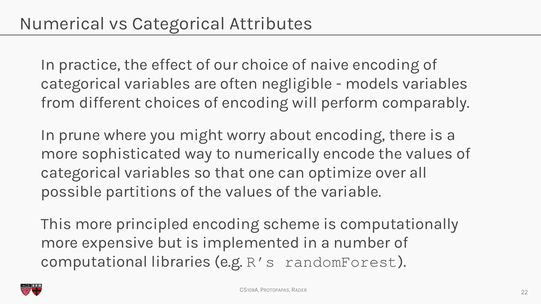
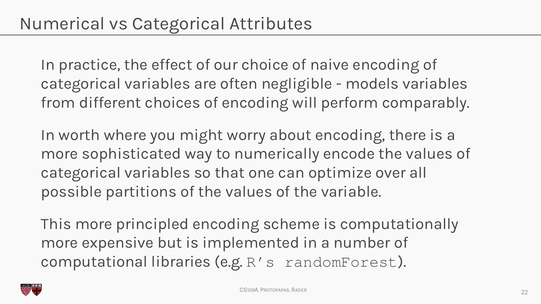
prune: prune -> worth (79, 135)
